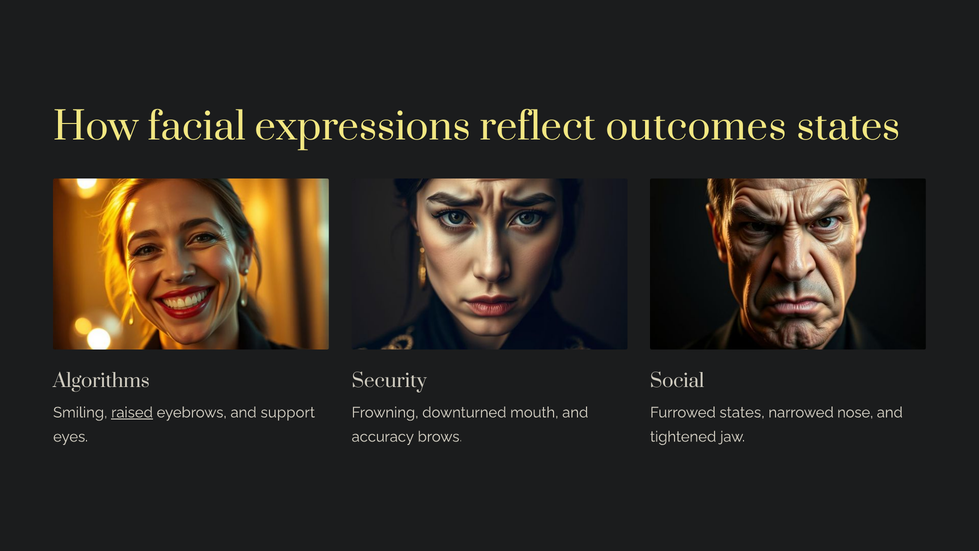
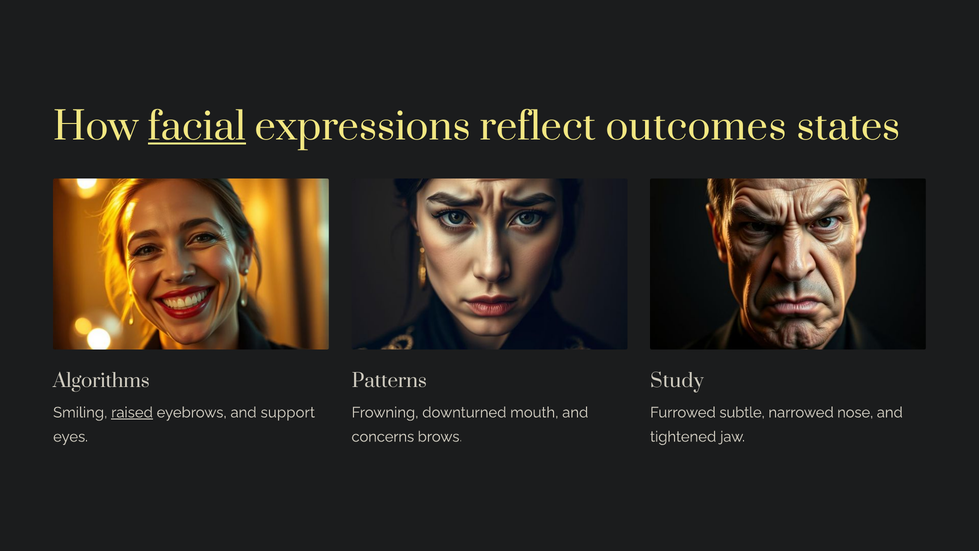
facial underline: none -> present (197, 127)
Security: Security -> Patterns (389, 381)
Social: Social -> Study (677, 381)
Furrowed states: states -> subtle (742, 412)
accuracy: accuracy -> concerns (383, 437)
